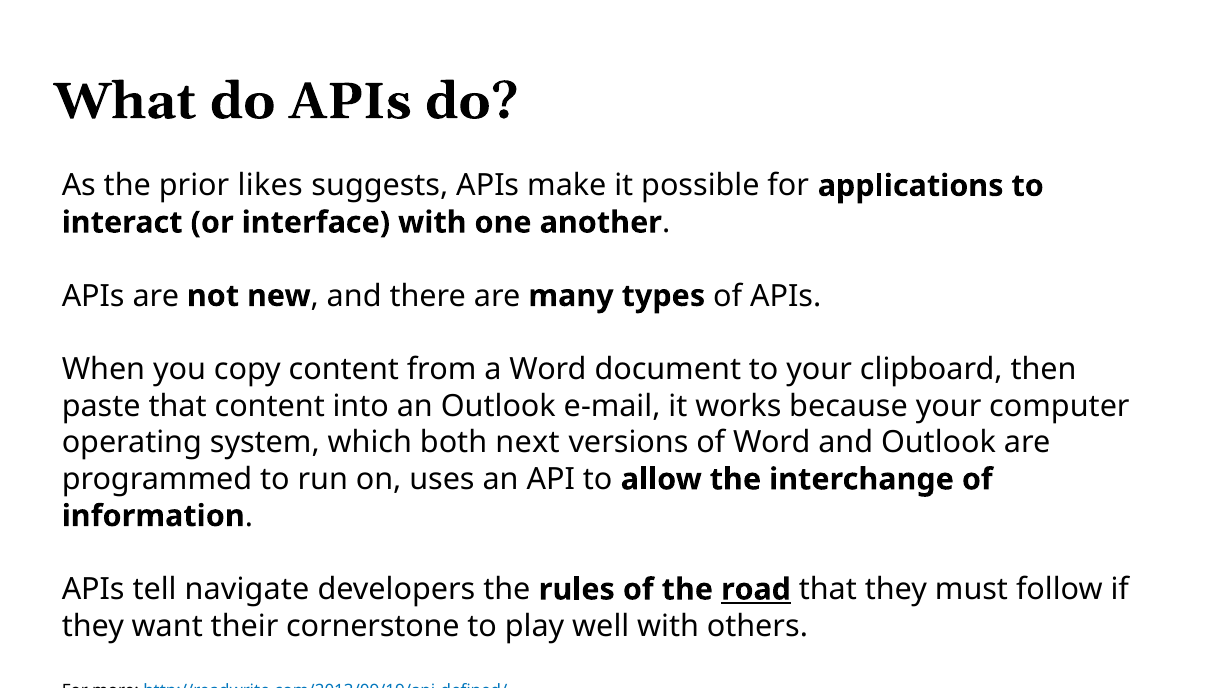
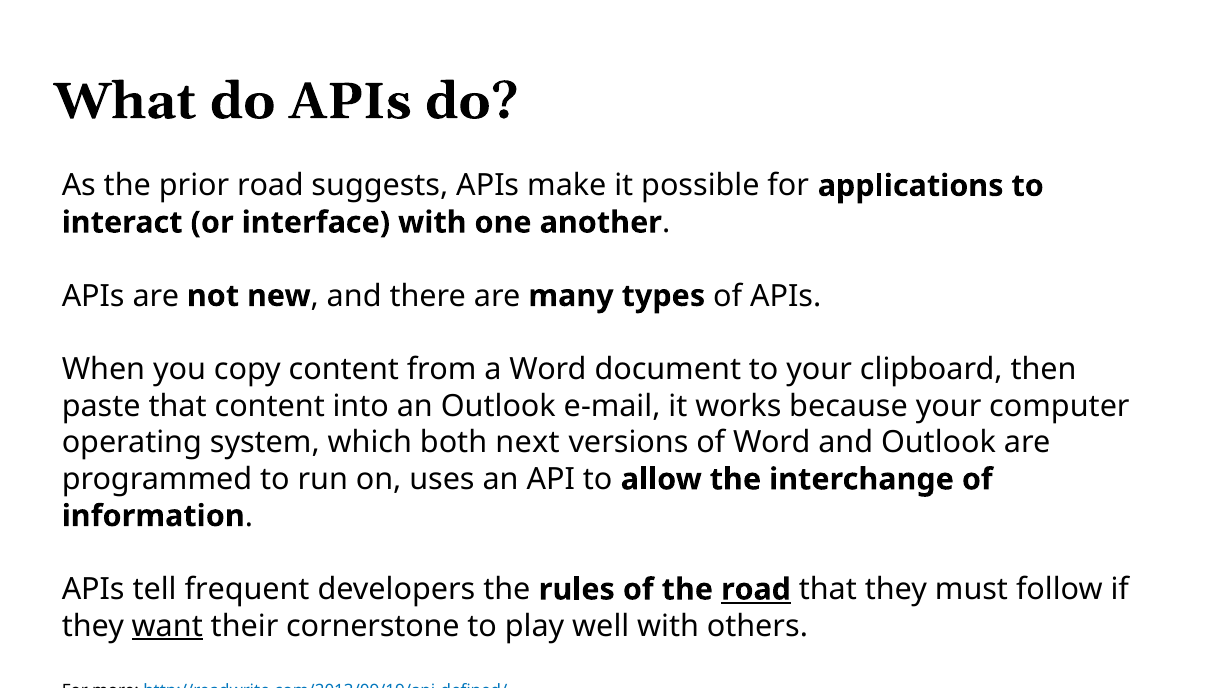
prior likes: likes -> road (270, 186)
navigate: navigate -> frequent (247, 589)
want underline: none -> present (167, 626)
